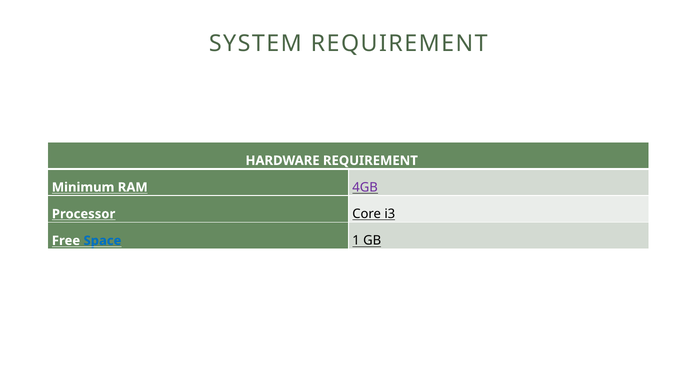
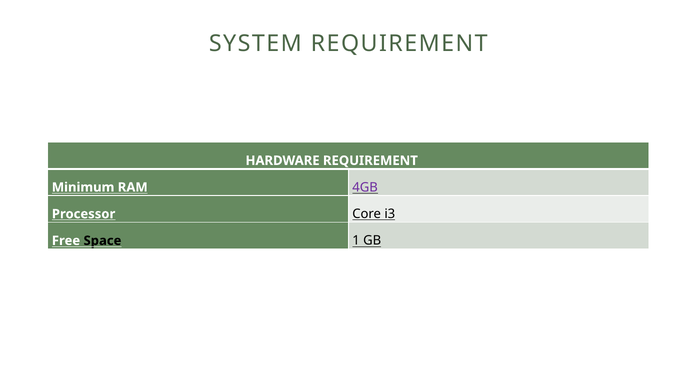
Space colour: blue -> black (102, 241)
